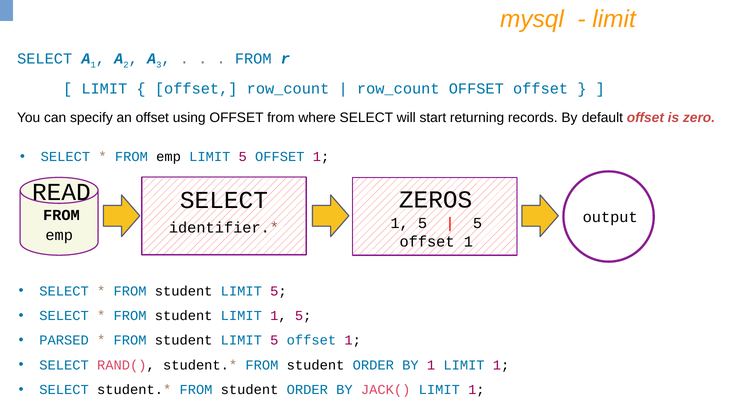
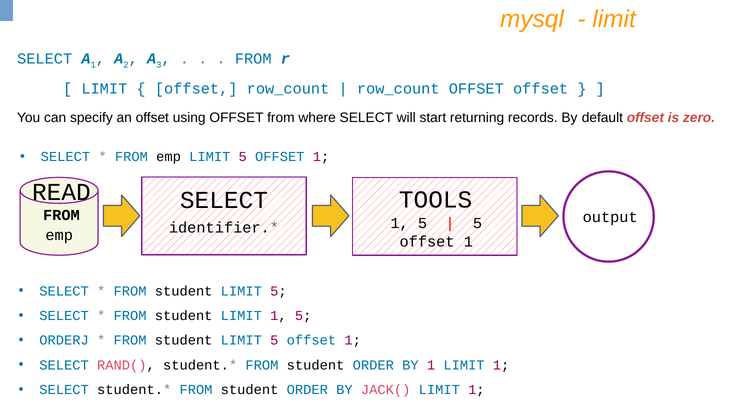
ZEROS: ZEROS -> TOOLS (436, 200)
PARSED: PARSED -> ORDERJ (64, 341)
